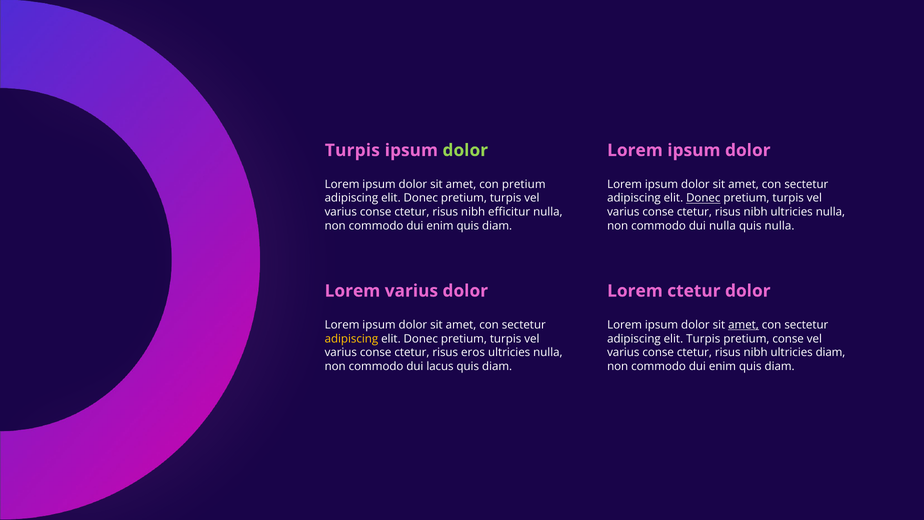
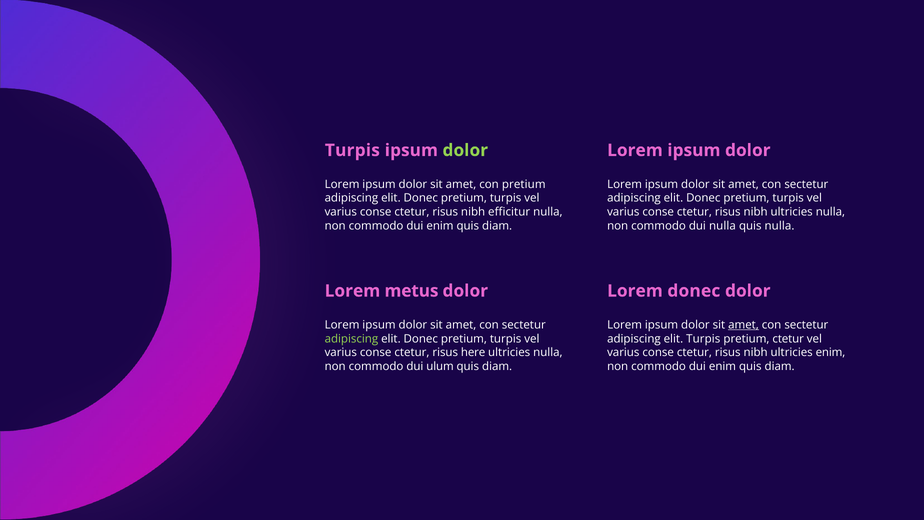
Donec underline: present -> none (703, 198)
Lorem varius: varius -> metus (411, 291)
Lorem ctetur: ctetur -> donec (694, 291)
adipiscing colour: yellow -> light green (351, 339)
pretium conse: conse -> ctetur (788, 339)
eros: eros -> here (473, 352)
ultricies diam: diam -> enim (830, 352)
lacus: lacus -> ulum (440, 366)
